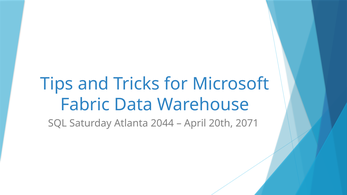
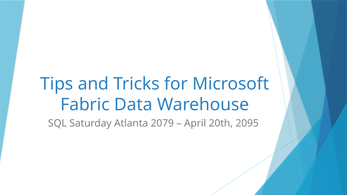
2044: 2044 -> 2079 (162, 123)
2071: 2071 -> 2095 (247, 123)
